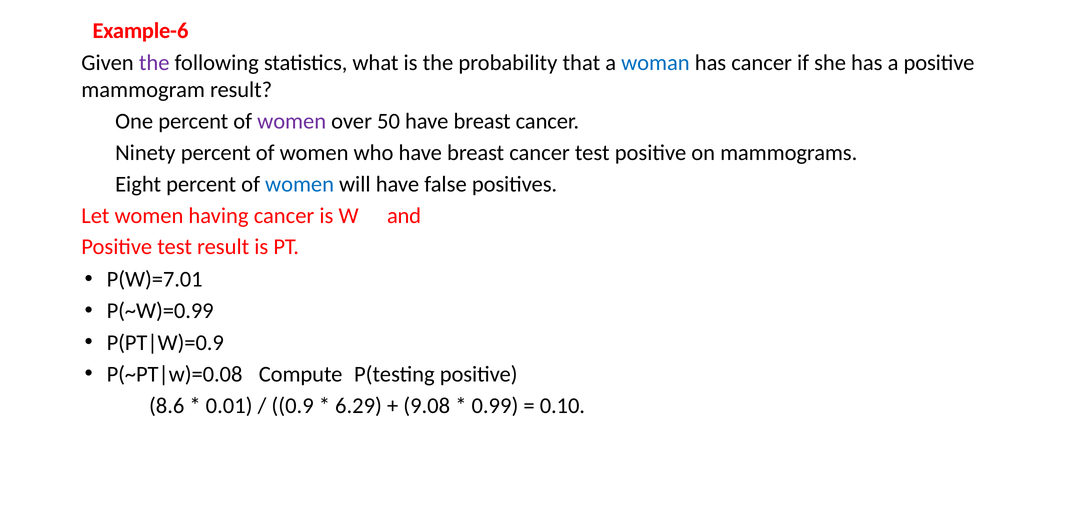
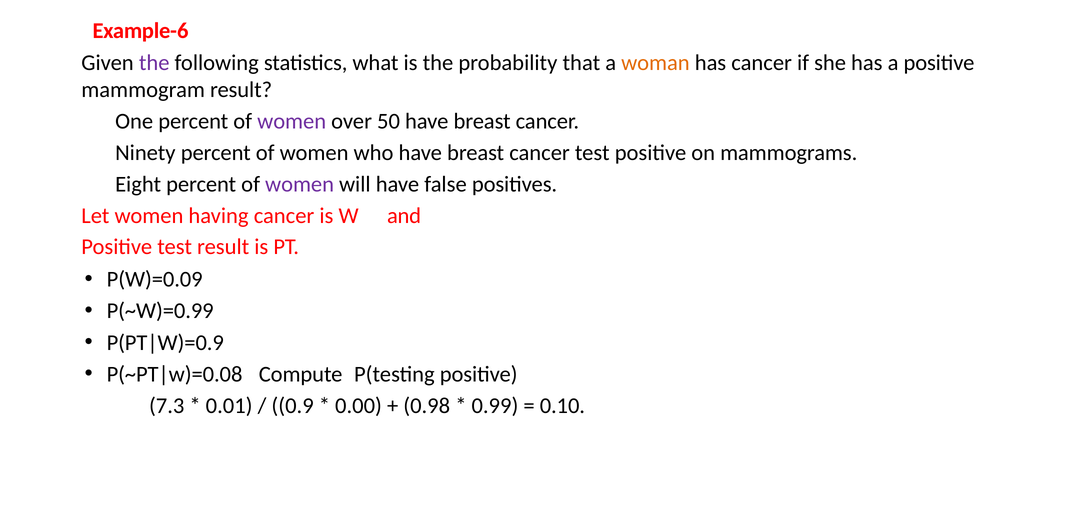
woman colour: blue -> orange (655, 63)
women colour: blue -> purple (300, 184)
P(W)=7.01: P(W)=7.01 -> P(W)=0.09 (155, 279)
8.6: 8.6 -> 7.3 (167, 406)
6.29: 6.29 -> 0.00 (358, 406)
9.08: 9.08 -> 0.98 (427, 406)
